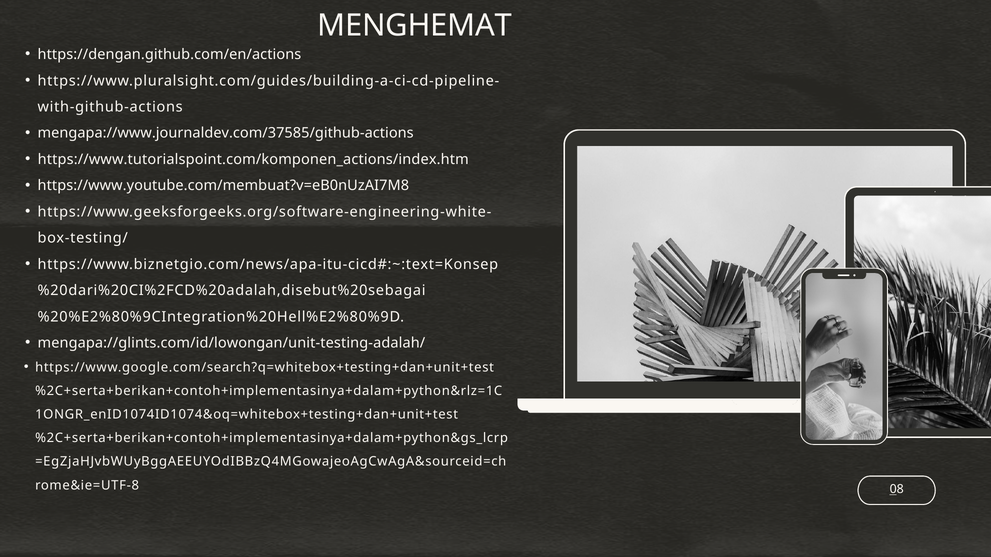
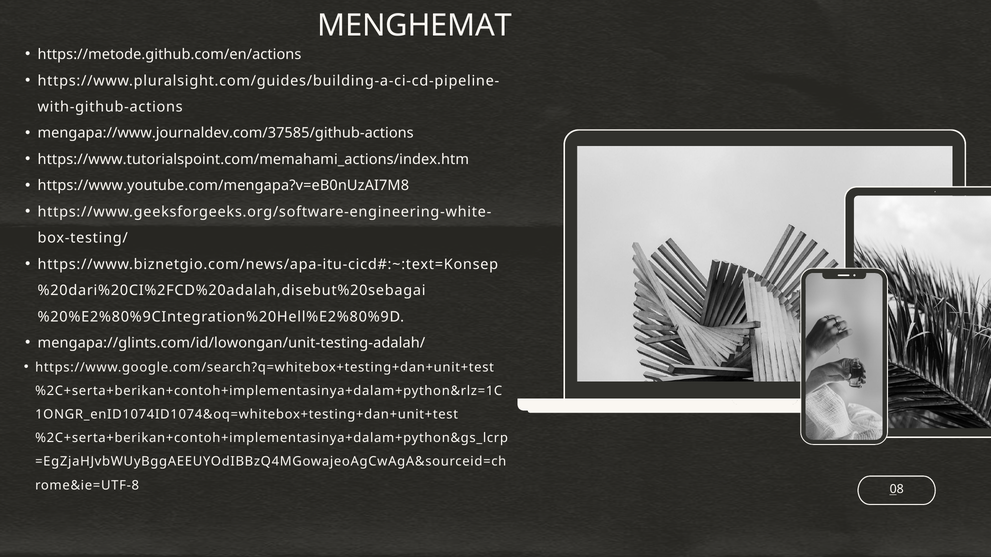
https://dengan.github.com/en/actions: https://dengan.github.com/en/actions -> https://metode.github.com/en/actions (169, 55)
https://www.tutorialspoint.com/komponen_actions/index.htm: https://www.tutorialspoint.com/komponen_actions/index.htm -> https://www.tutorialspoint.com/memahami_actions/index.htm (253, 160)
https://www.youtube.com/membuat?v=eB0nUzAI7M8: https://www.youtube.com/membuat?v=eB0nUzAI7M8 -> https://www.youtube.com/mengapa?v=eB0nUzAI7M8 (223, 186)
